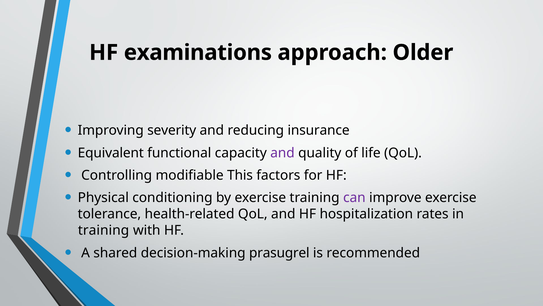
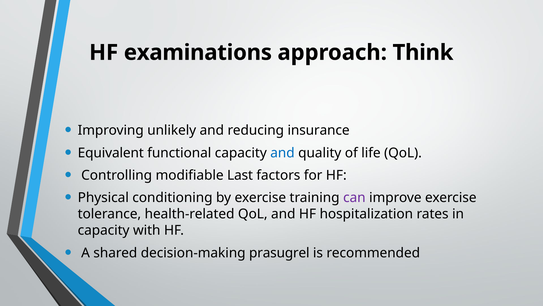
Older: Older -> Think (423, 52)
severity: severity -> unlikely (172, 130)
and colour: purple -> blue (282, 153)
This: This -> Last (240, 175)
training: training -> capacity (104, 230)
